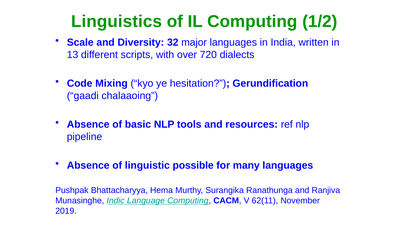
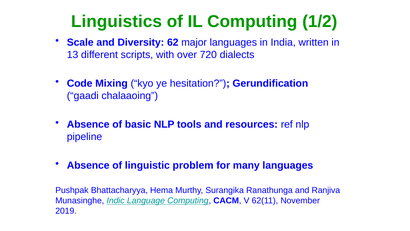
32: 32 -> 62 (173, 42)
possible: possible -> problem (193, 165)
